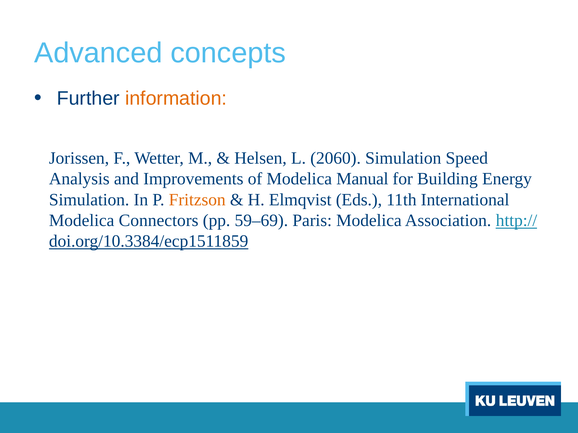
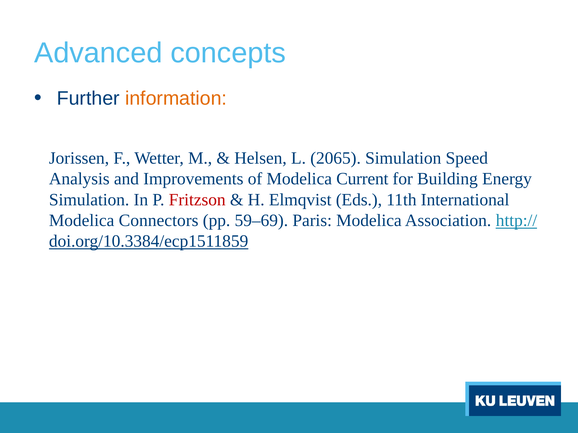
2060: 2060 -> 2065 (336, 158)
Manual: Manual -> Current (362, 179)
Fritzson colour: orange -> red (197, 200)
